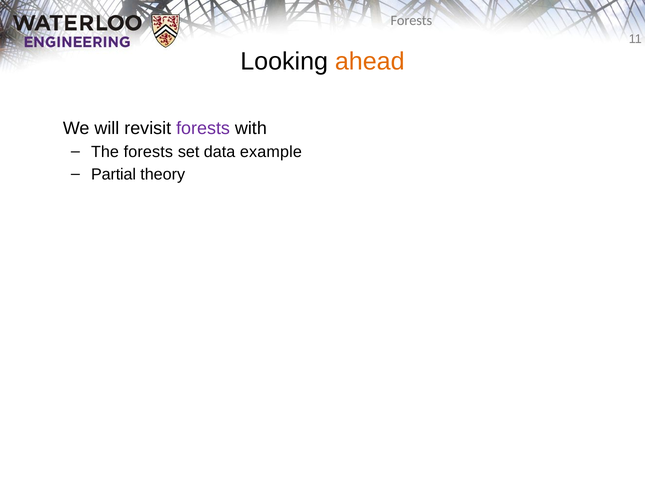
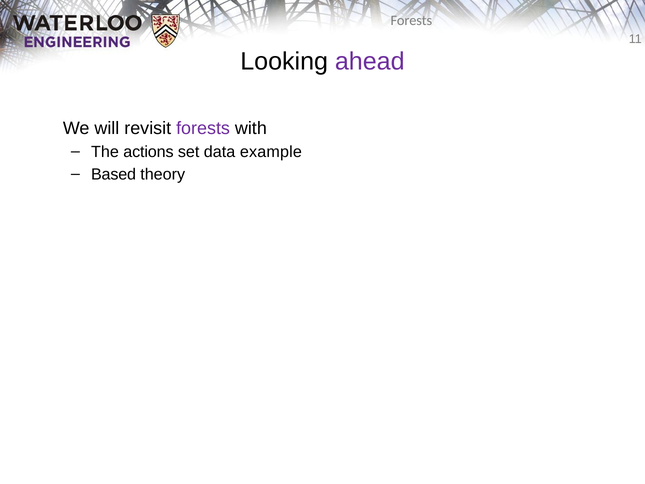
ahead colour: orange -> purple (370, 61)
The forests: forests -> actions (148, 152)
Partial: Partial -> Based (114, 174)
